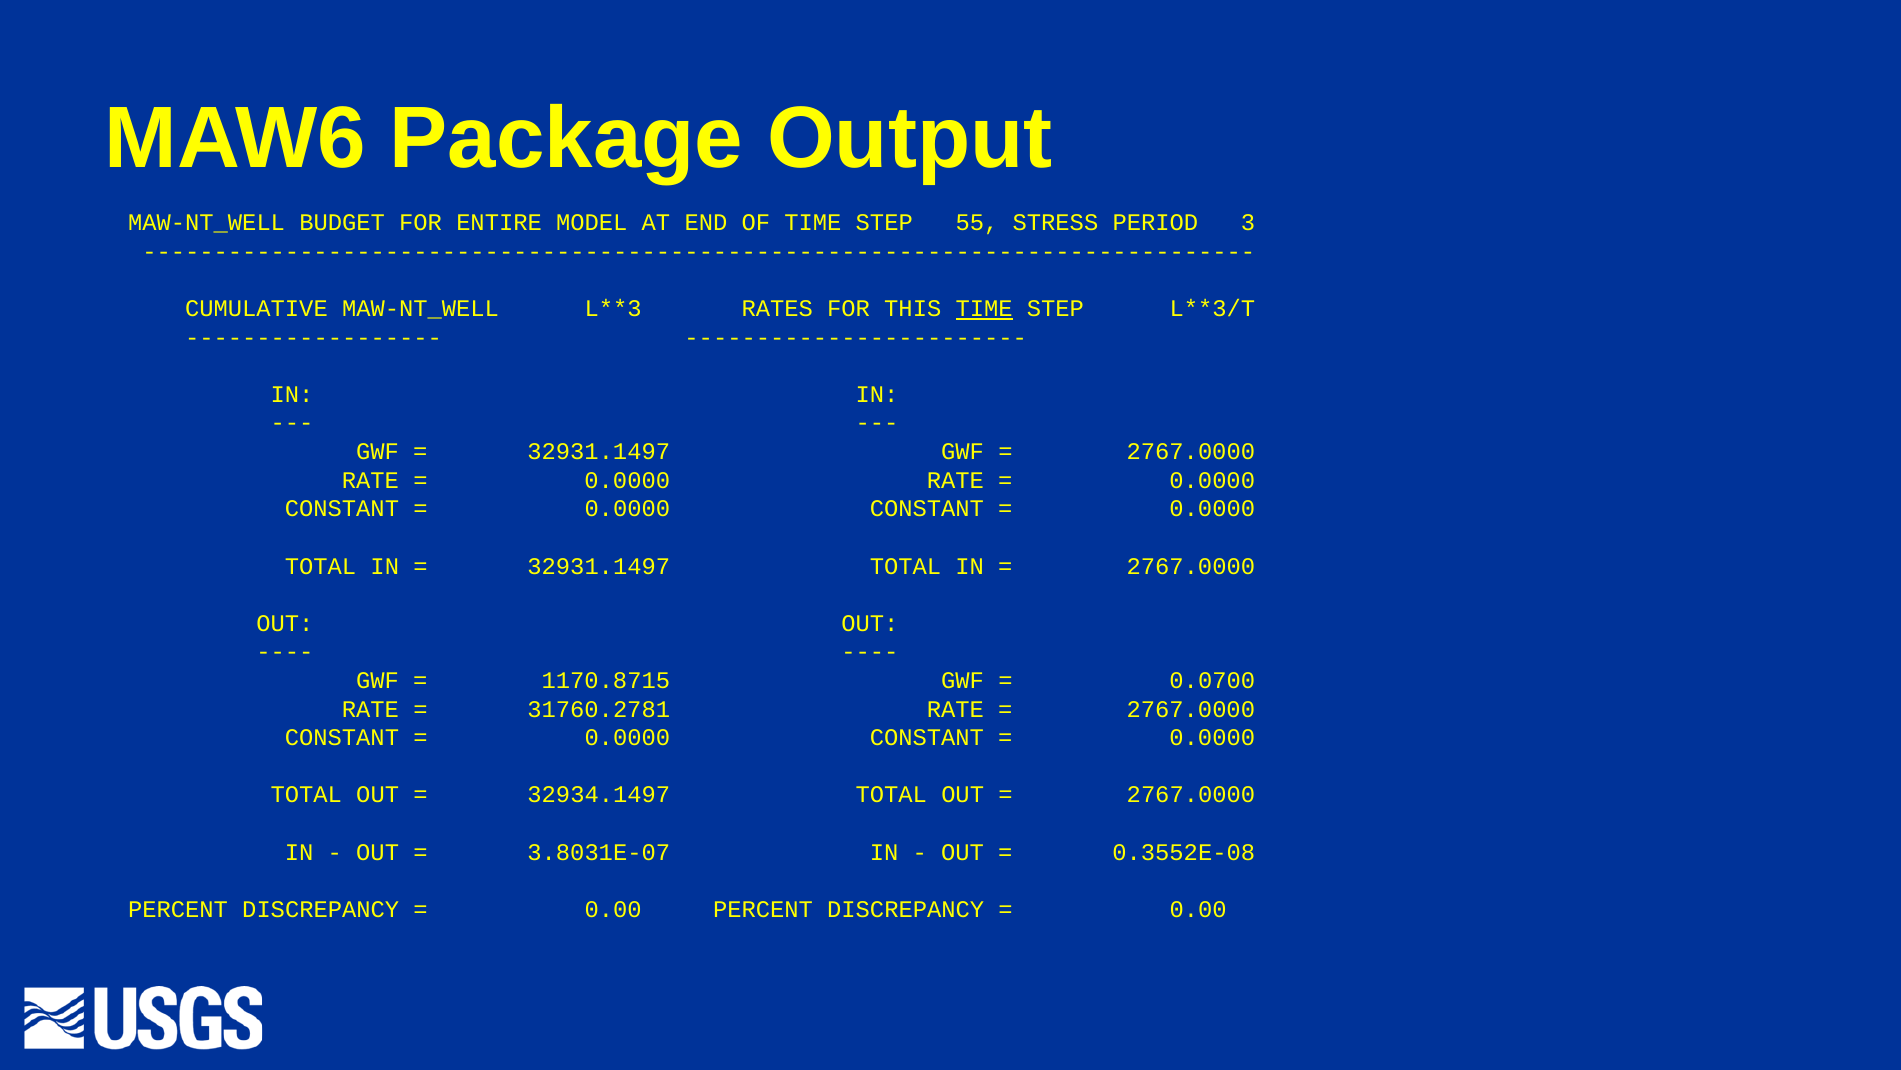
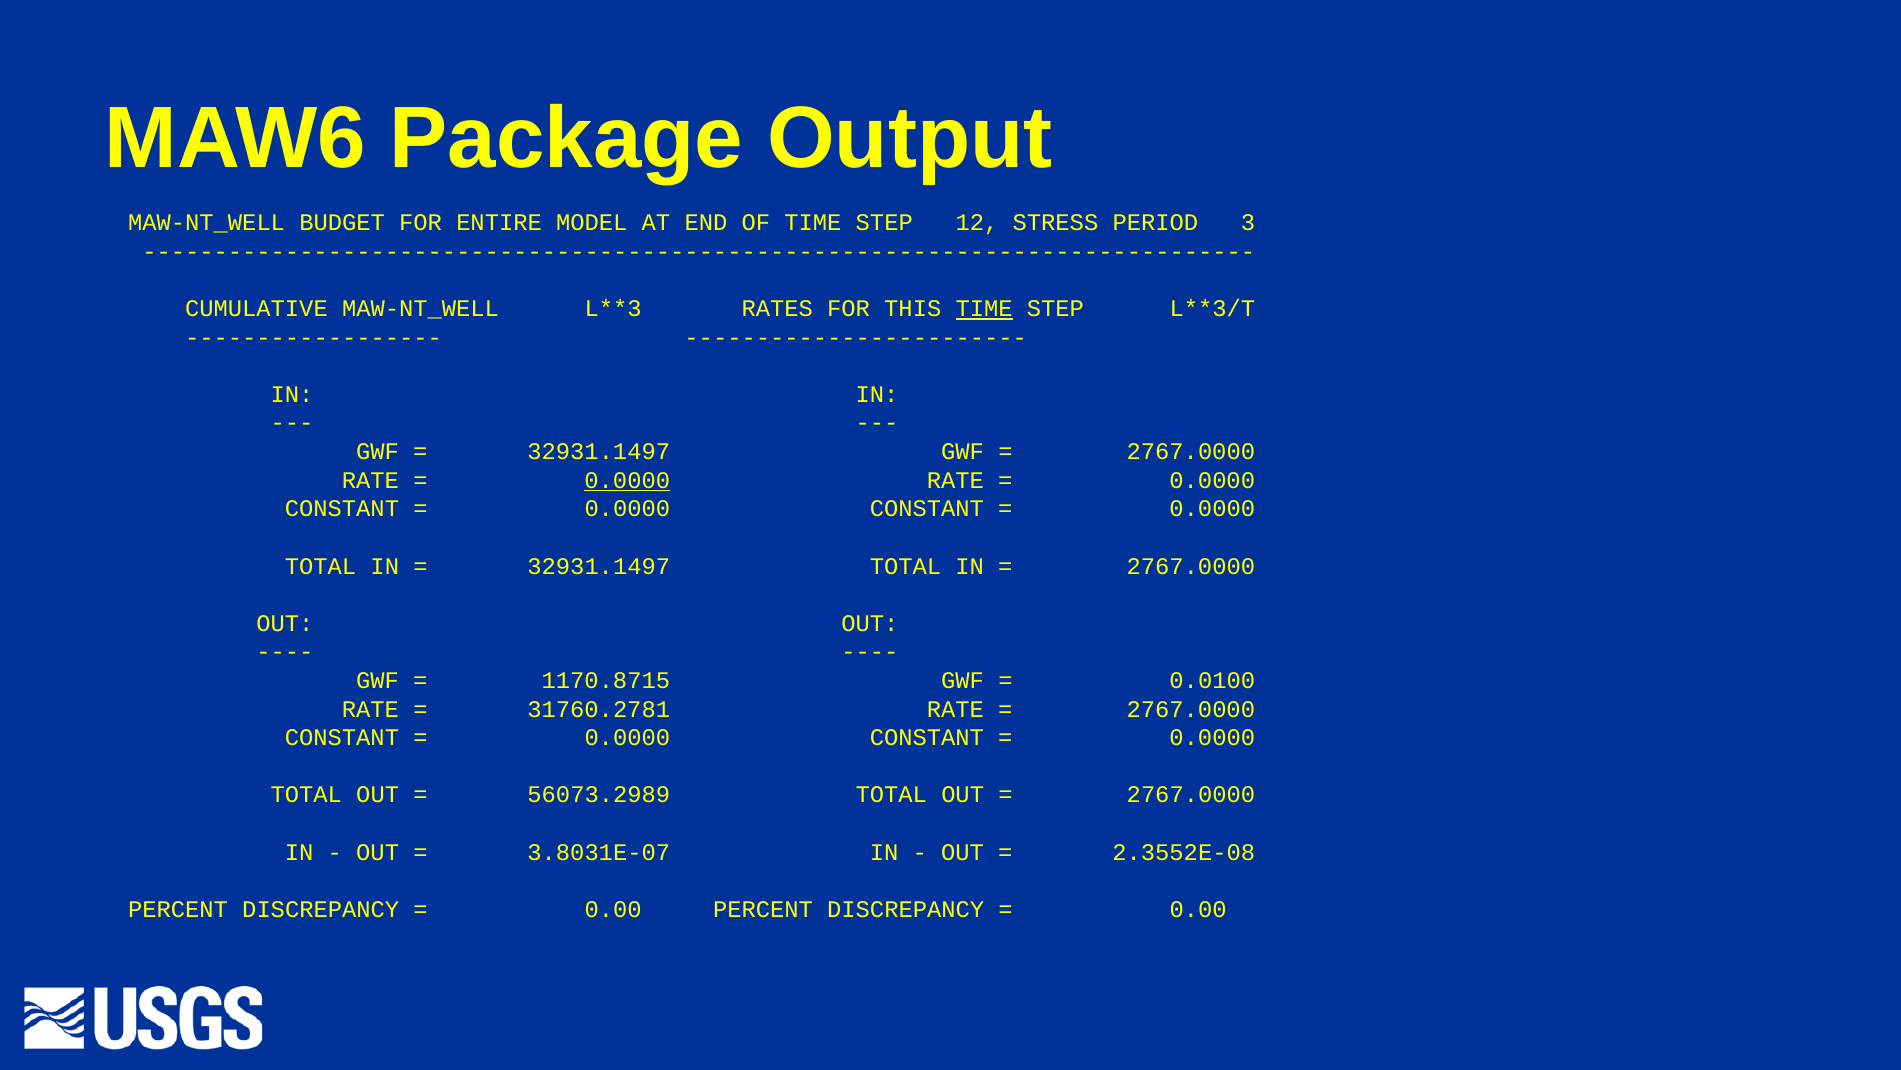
55: 55 -> 12 (977, 223)
0.0000 underline: none -> present (627, 480)
0.0700: 0.0700 -> 0.0100 (1212, 680)
32934.1497: 32934.1497 -> 56073.2989 (599, 795)
0.3552E-08: 0.3552E-08 -> 2.3552E-08 (1184, 852)
